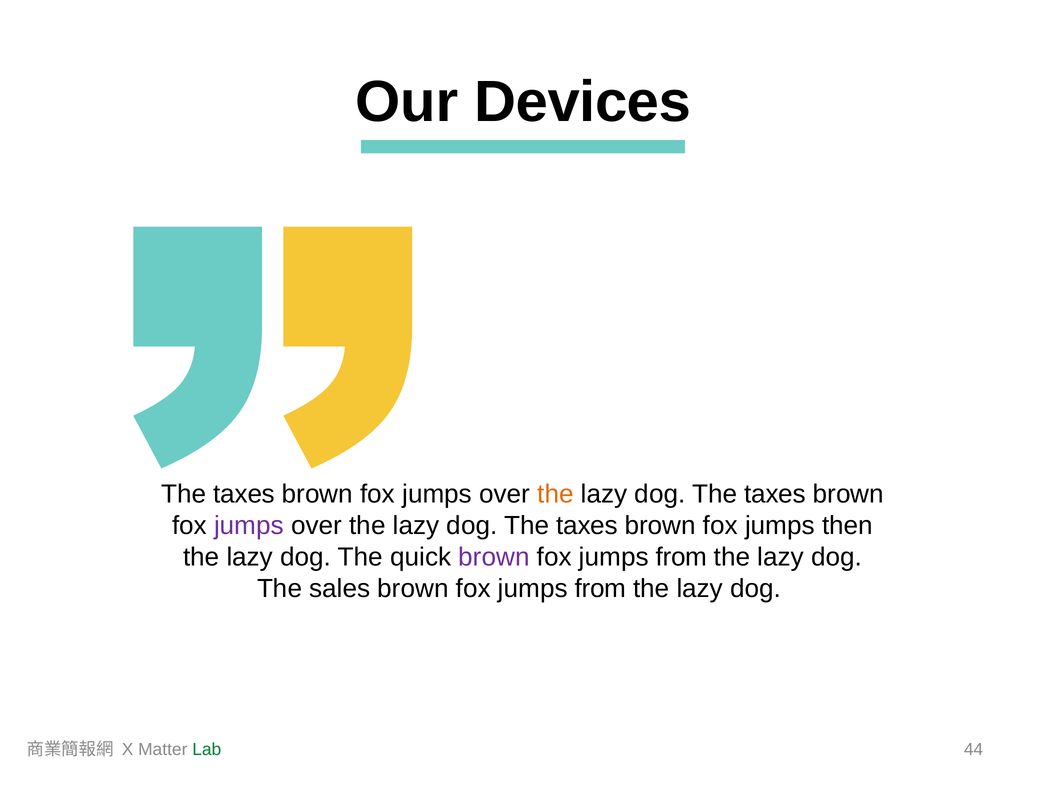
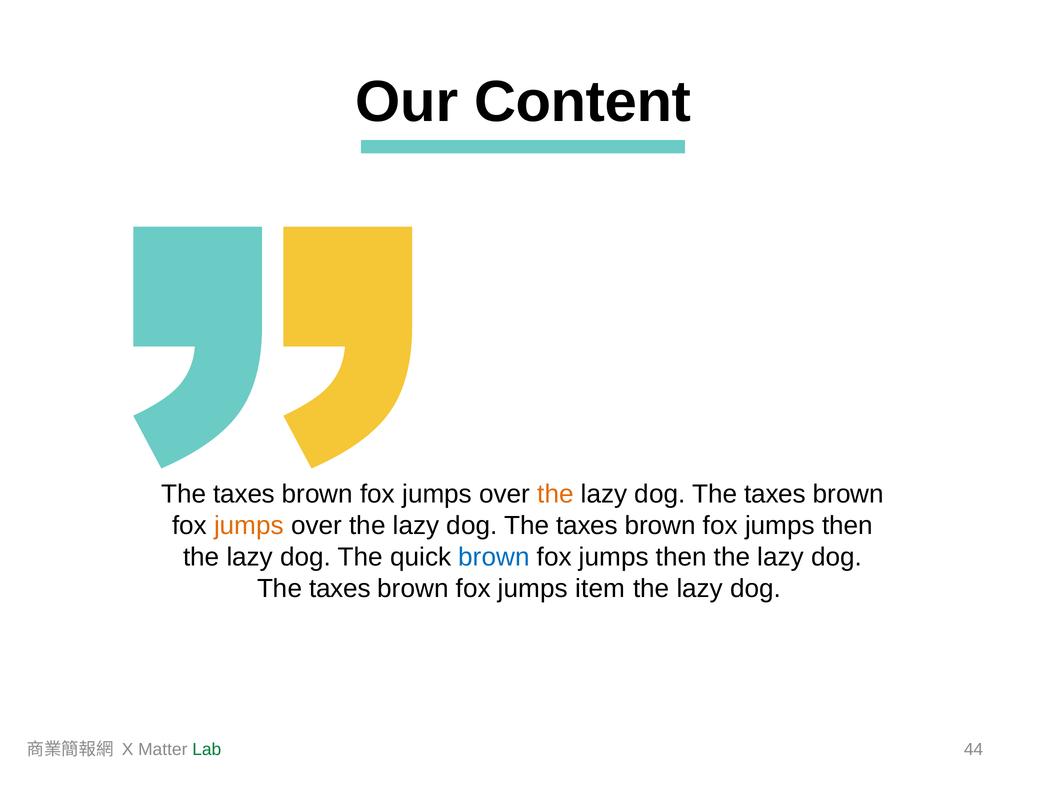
Devices: Devices -> Content (583, 102)
jumps colour: purple -> orange (249, 525)
brown colour: purple -> blue (494, 557)
from: from -> then (681, 557)
sales: sales -> taxes (340, 588)
from: from -> item (600, 588)
